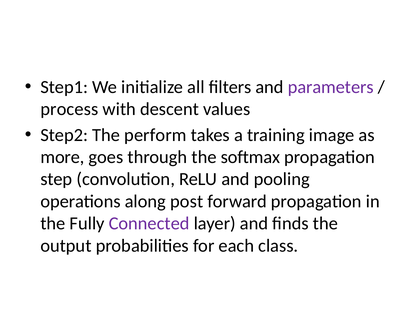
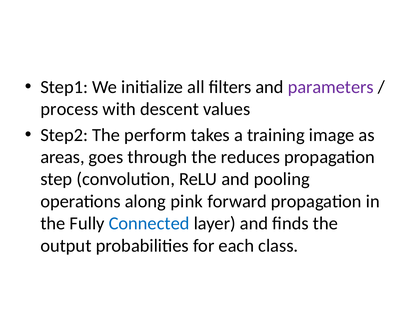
more: more -> areas (63, 157)
softmax: softmax -> reduces (250, 157)
post: post -> pink (187, 202)
Connected colour: purple -> blue (149, 224)
